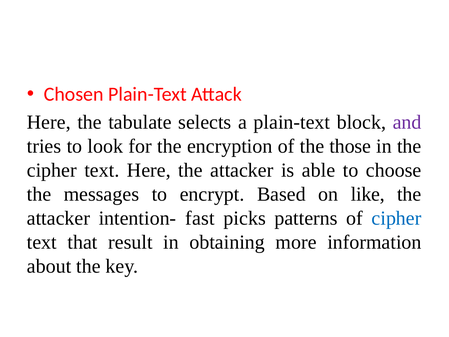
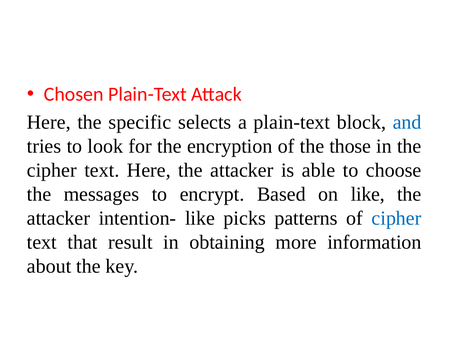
tabulate: tabulate -> specific (140, 122)
and colour: purple -> blue (407, 122)
intention- fast: fast -> like (200, 218)
